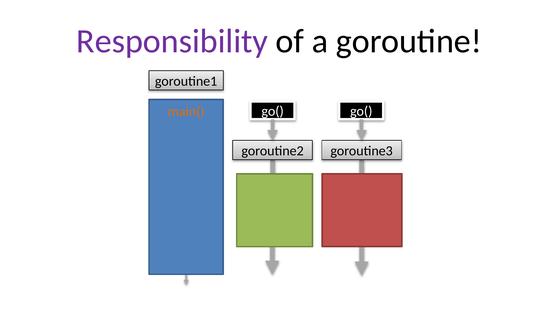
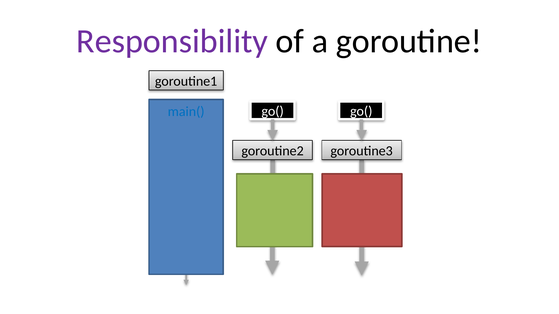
main( colour: orange -> blue (186, 112)
